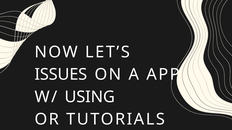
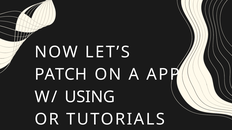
ISSUES: ISSUES -> PATCH (61, 75)
